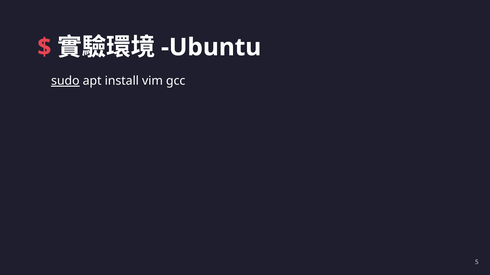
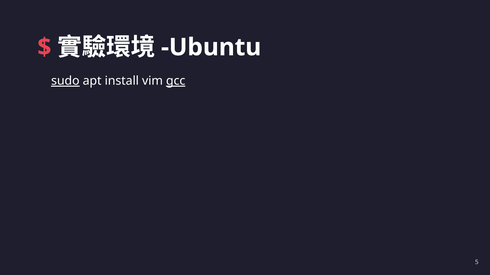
gcc underline: none -> present (176, 81)
